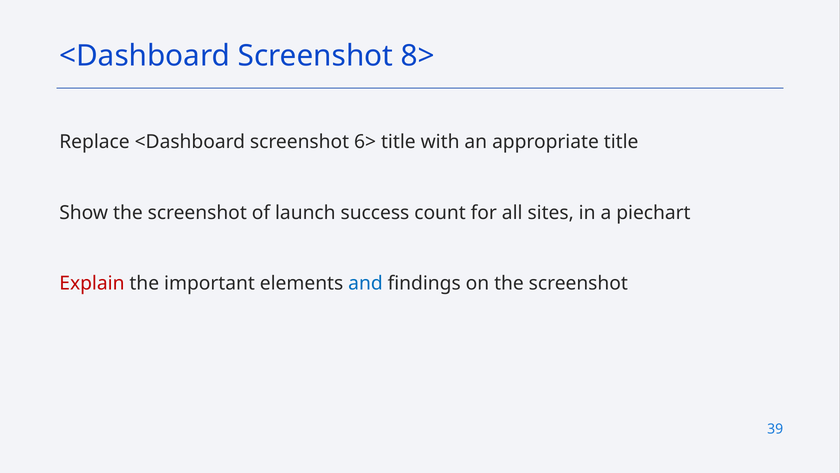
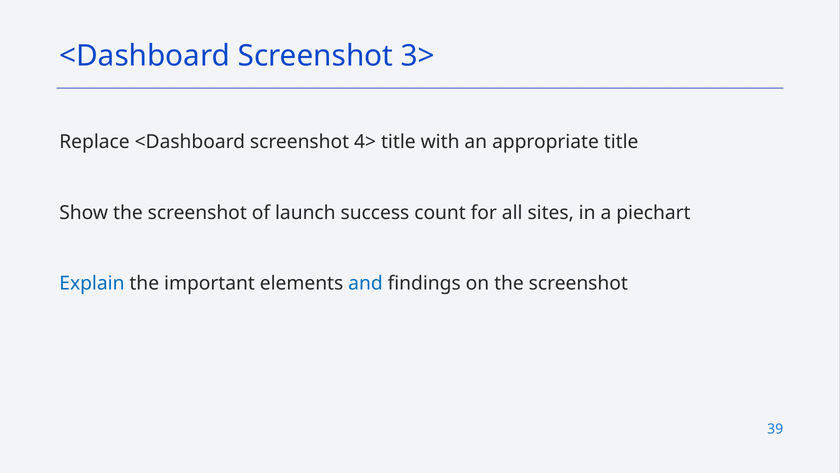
8>: 8> -> 3> (418, 56)
6>: 6> -> 4> (365, 142)
Explain colour: red -> blue (92, 283)
